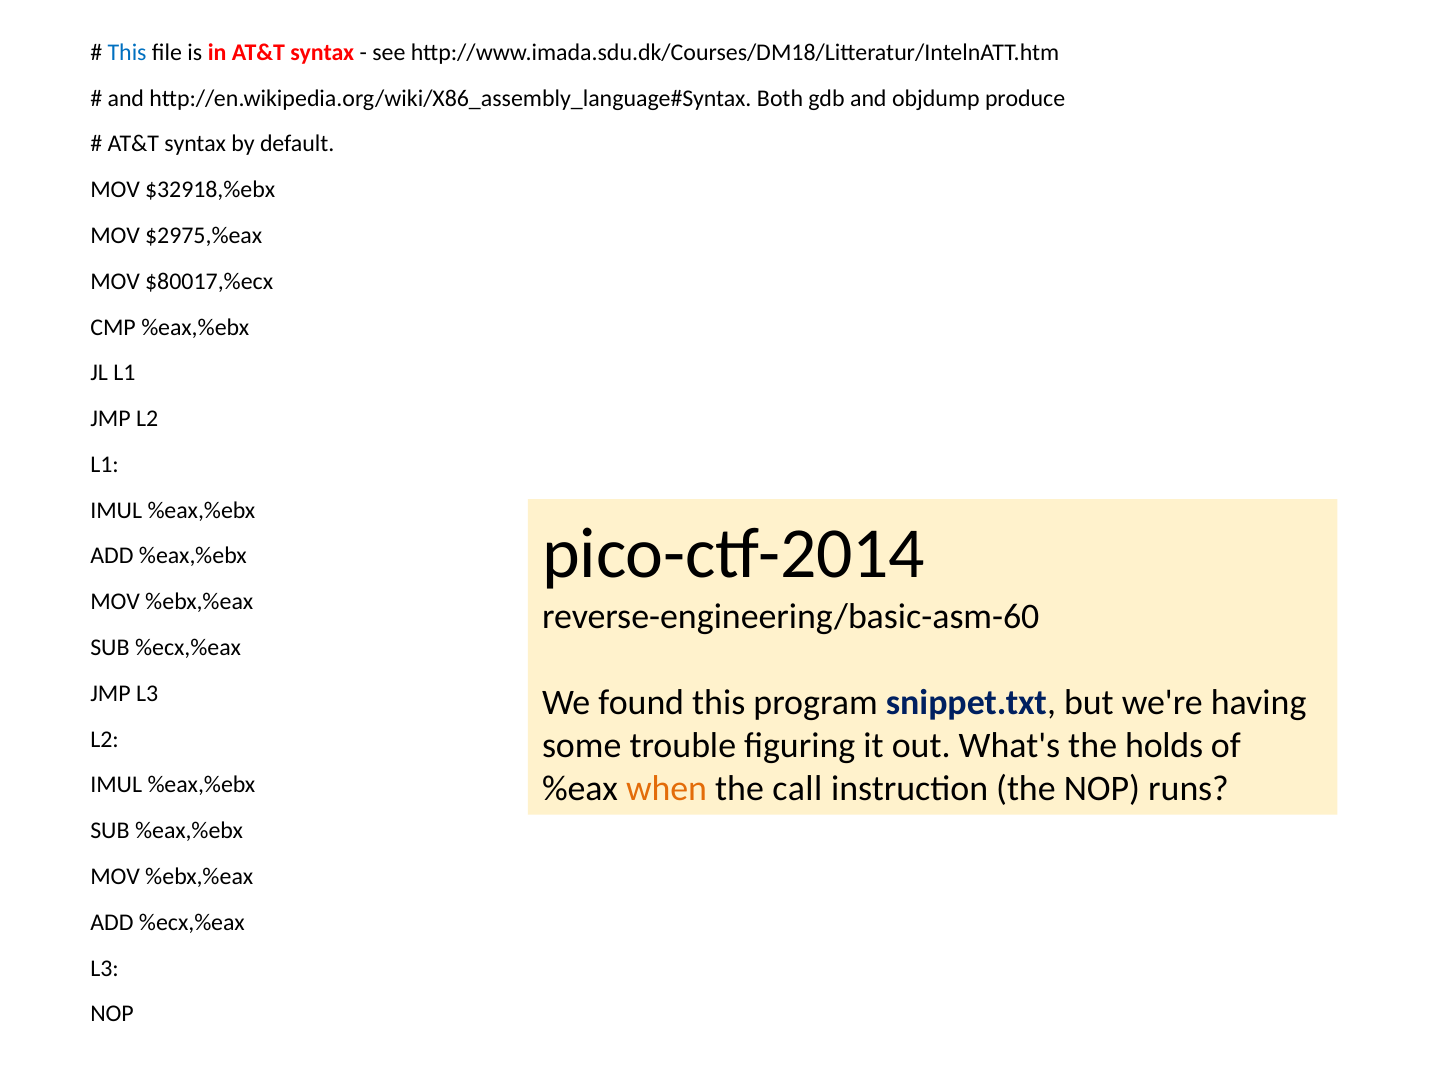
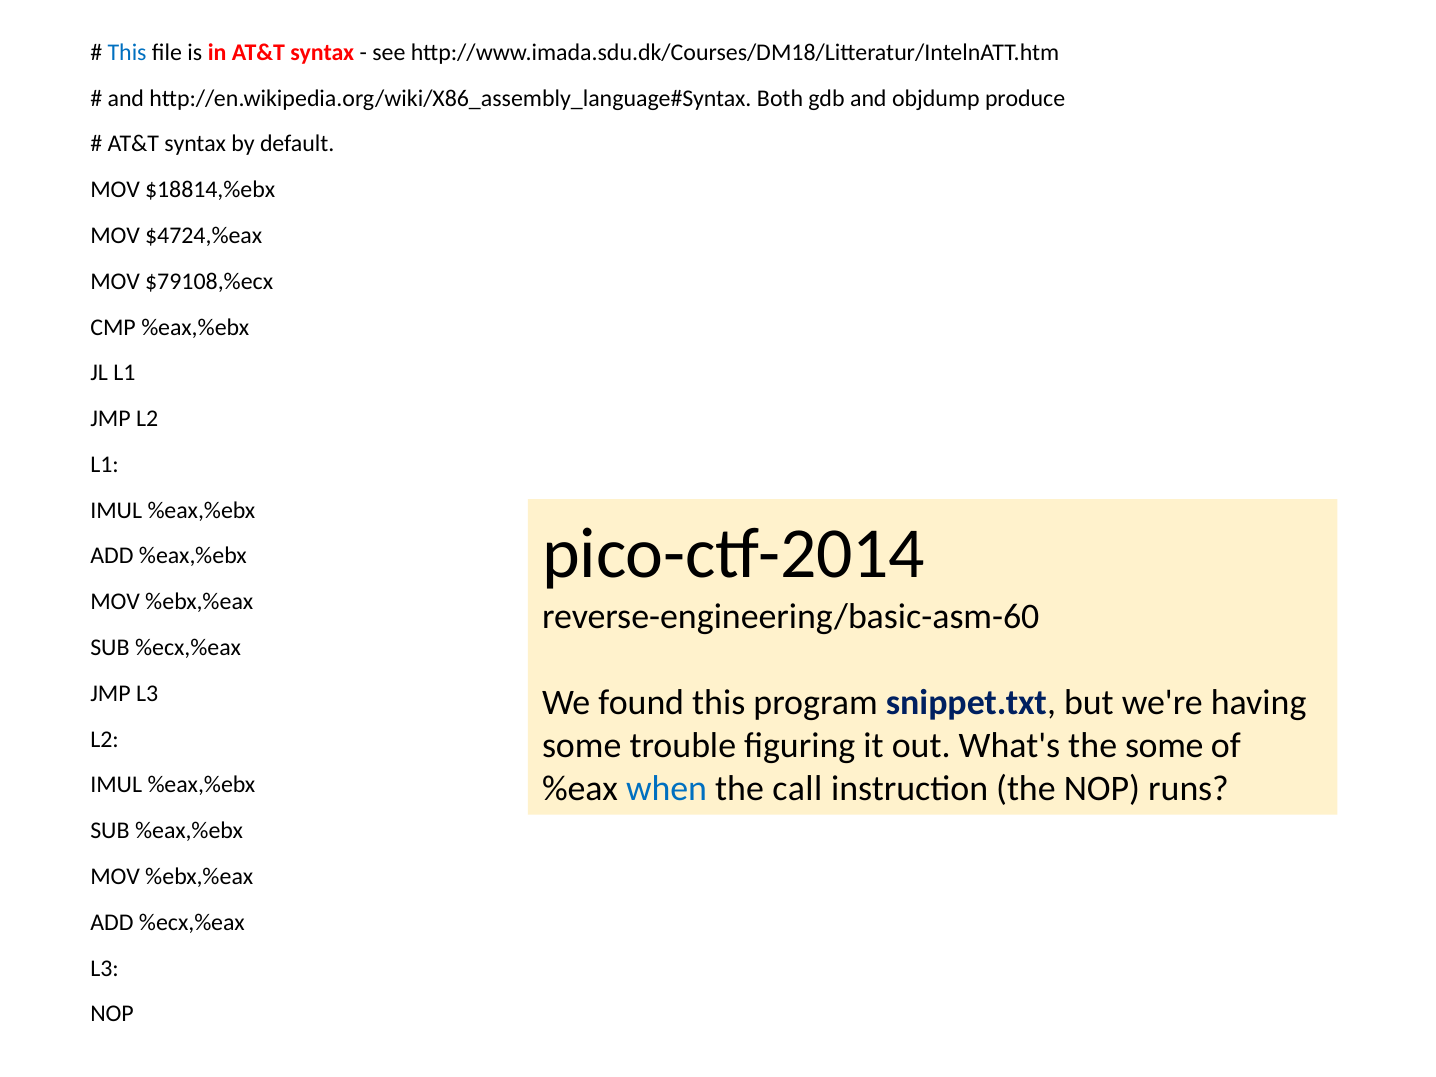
$32918,%ebx: $32918,%ebx -> $18814,%ebx (210, 190)
$2975,%eax: $2975,%eax -> $4724,%eax (204, 236)
$80017,%ecx: $80017,%ecx -> $79108,%ecx (209, 281)
the holds: holds -> some (1164, 746)
when colour: orange -> blue (667, 789)
